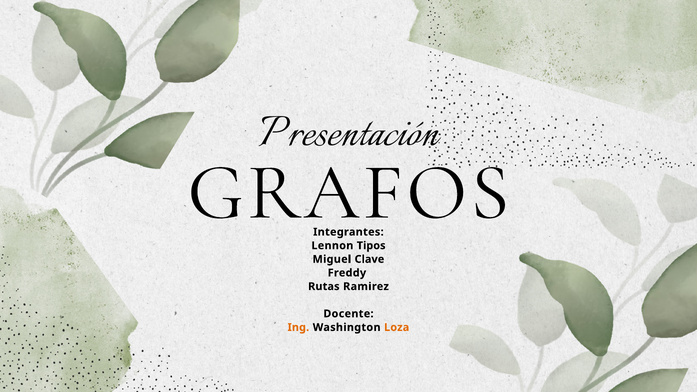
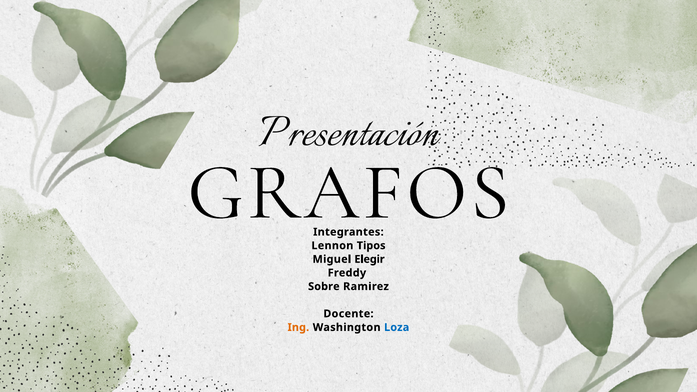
Clave: Clave -> Elegir (369, 259)
Rutas: Rutas -> Sobre (324, 286)
Loza colour: orange -> blue (397, 327)
